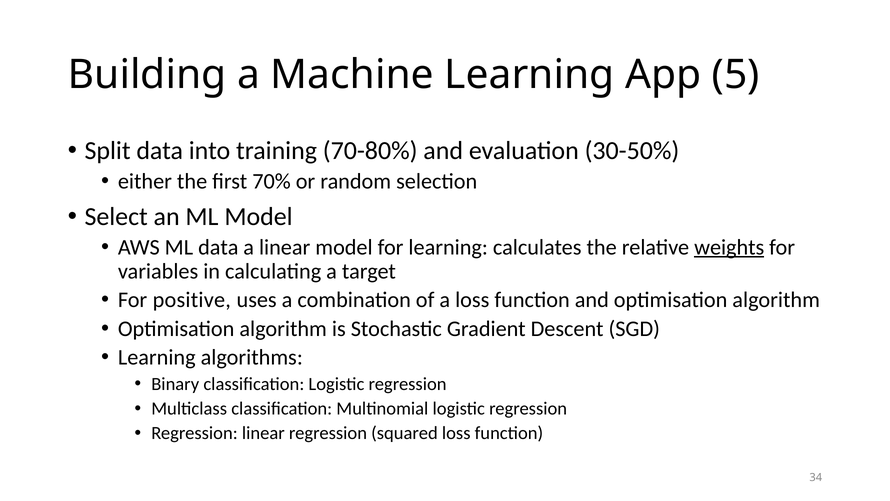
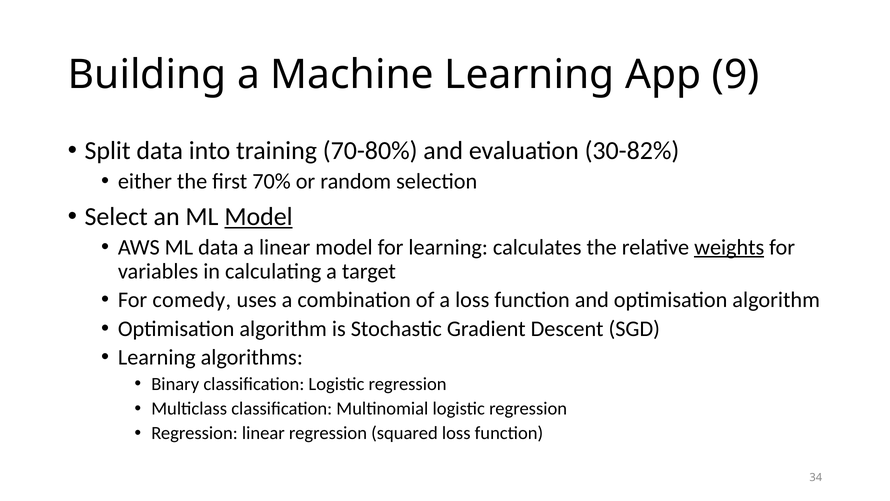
5: 5 -> 9 (736, 75)
30-50%: 30-50% -> 30-82% (632, 150)
Model underline: none -> present (258, 216)
positive: positive -> comedy (192, 300)
